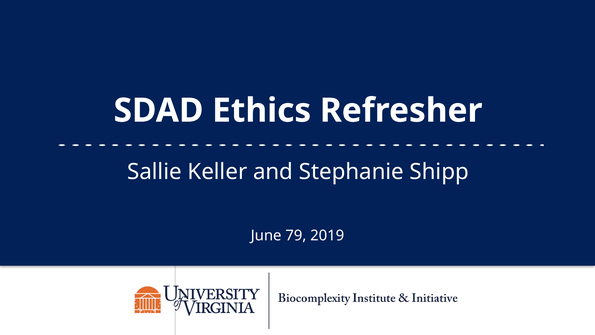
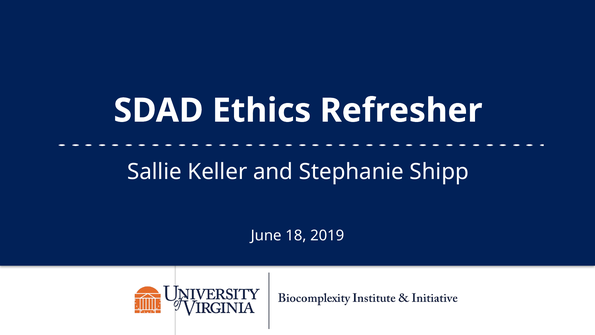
79: 79 -> 18 (296, 235)
